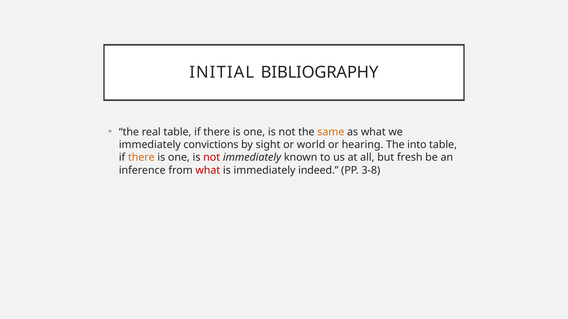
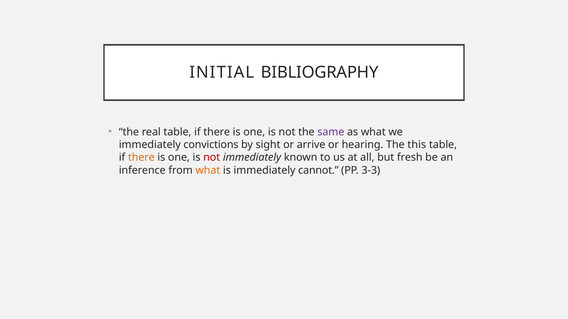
same colour: orange -> purple (331, 132)
world: world -> arrive (311, 145)
into: into -> this (417, 145)
what colour: red -> orange (208, 171)
indeed: indeed -> cannot (318, 171)
3-8: 3-8 -> 3-3 (371, 171)
